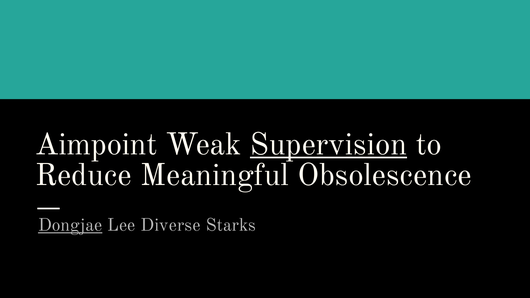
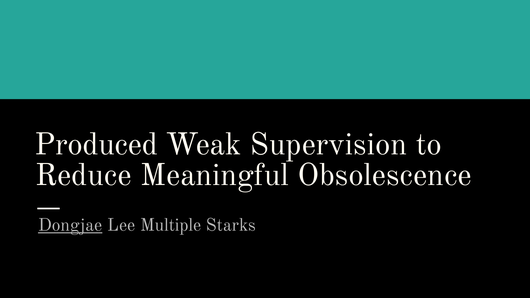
Aimpoint: Aimpoint -> Produced (96, 144)
Supervision underline: present -> none (329, 144)
Diverse: Diverse -> Multiple (171, 225)
